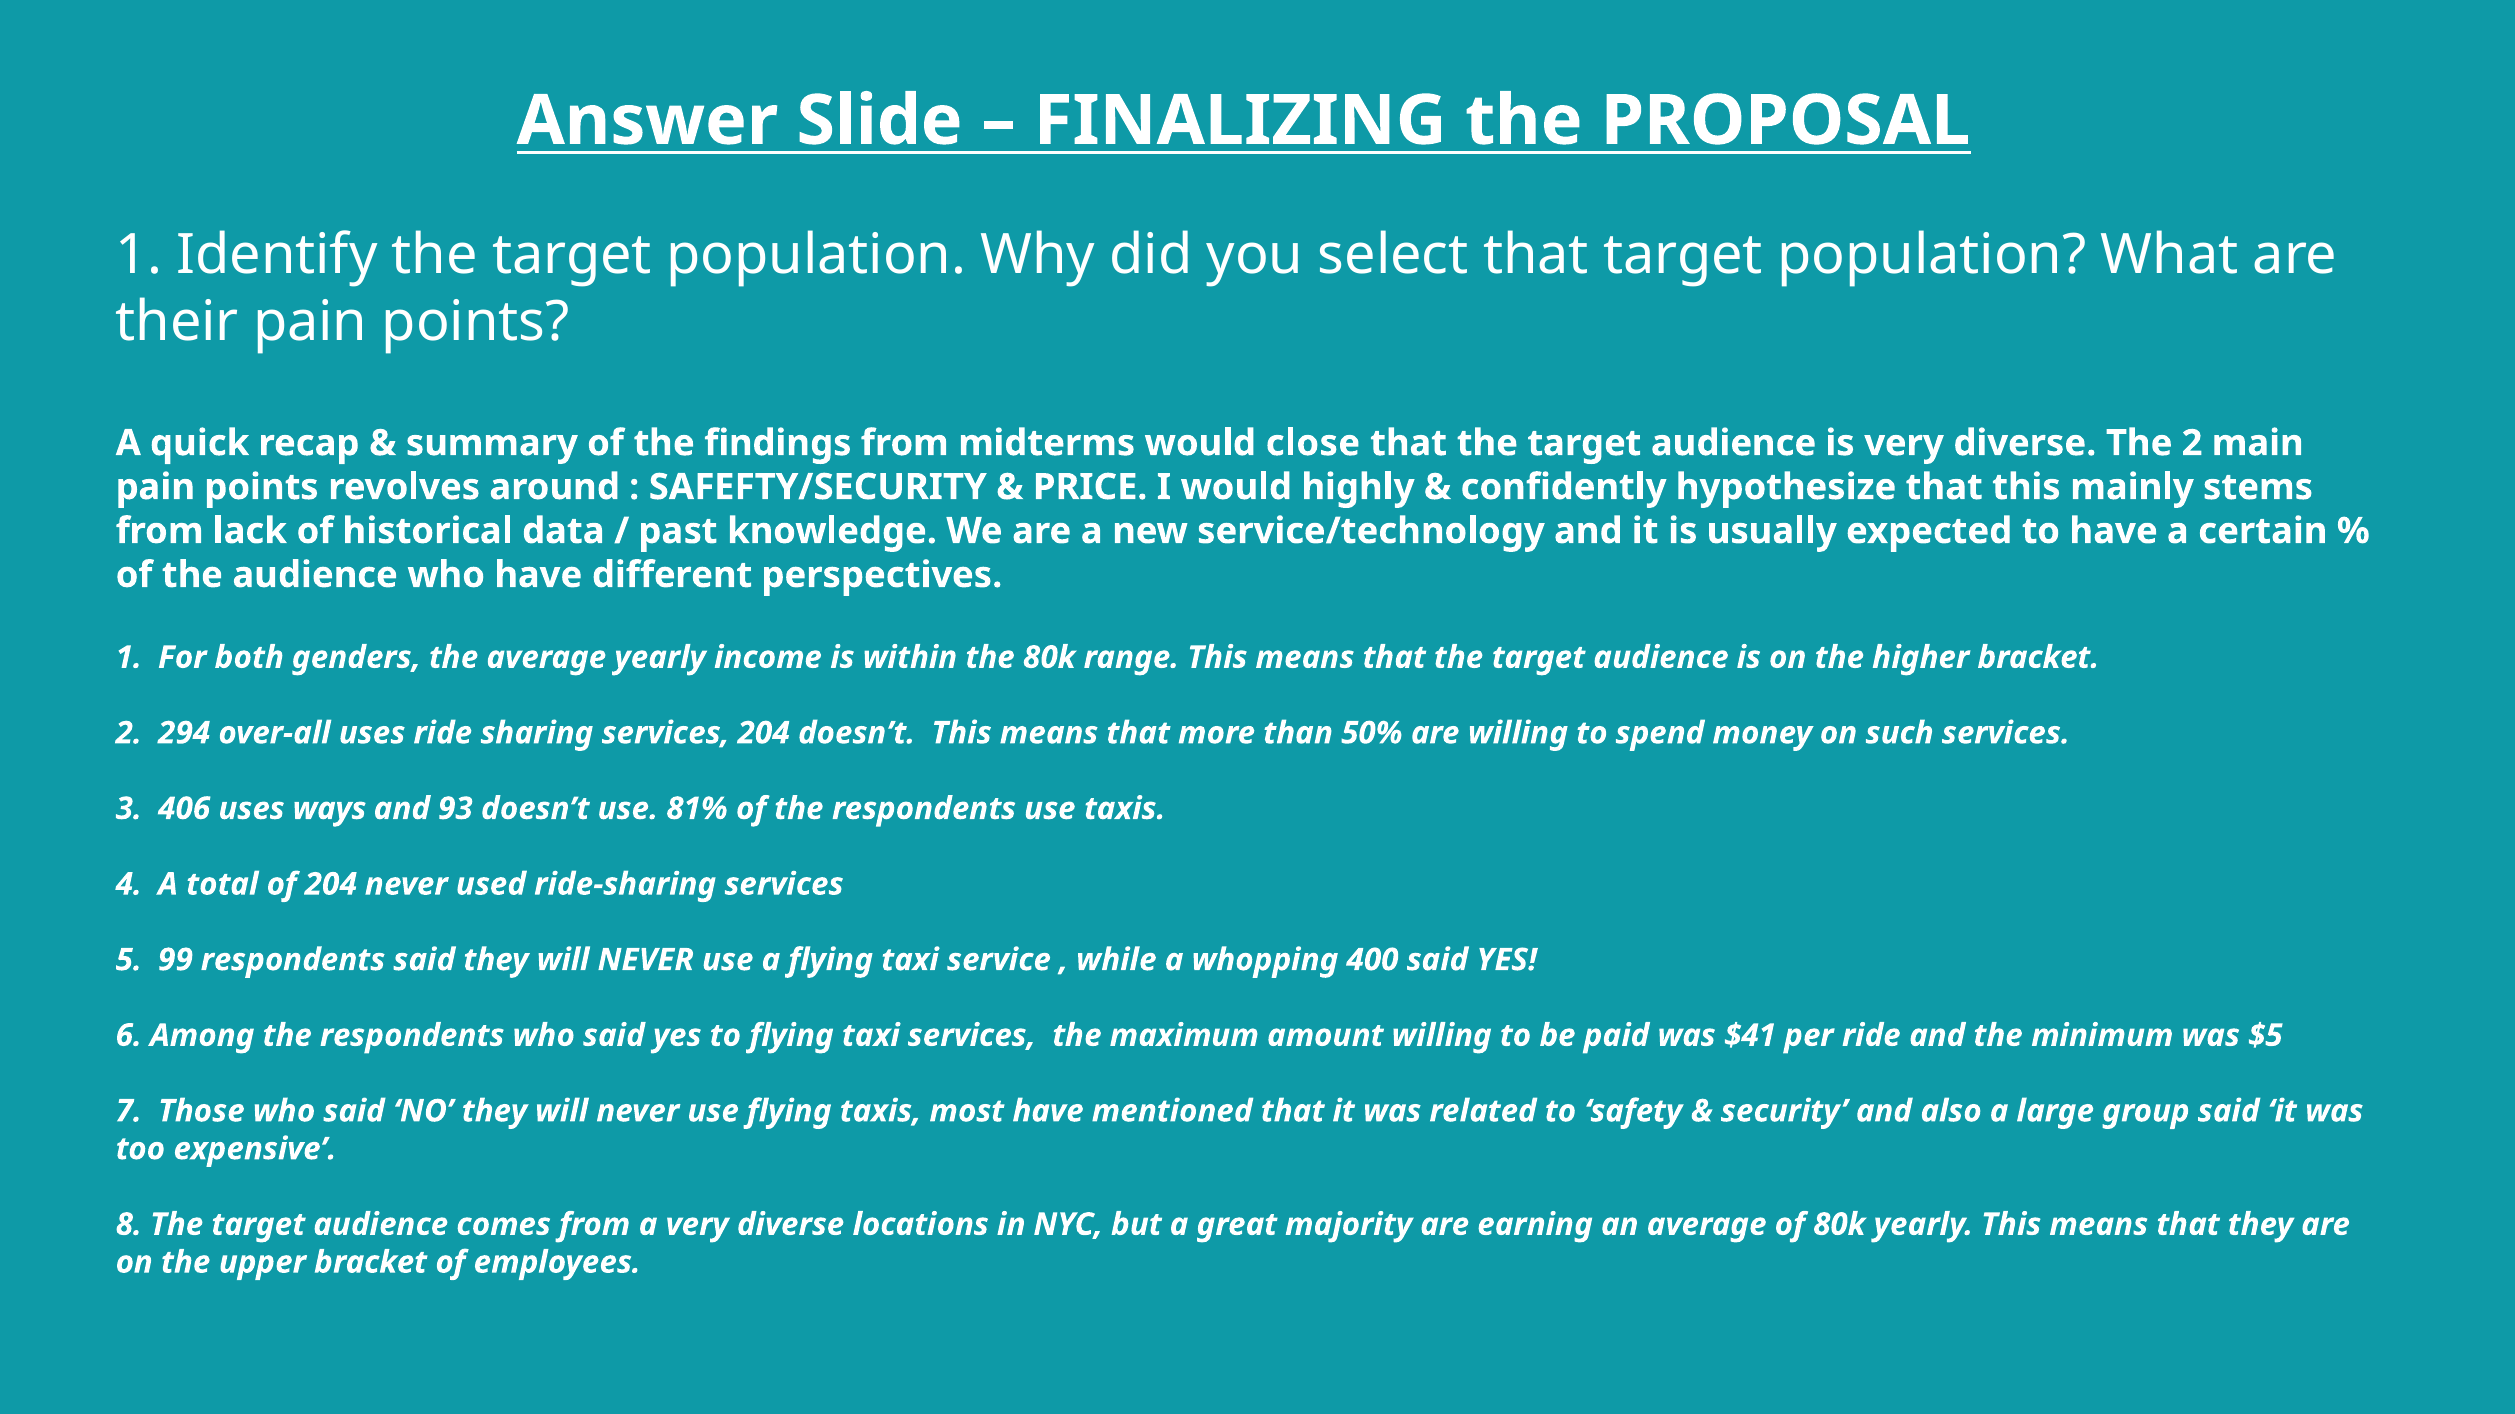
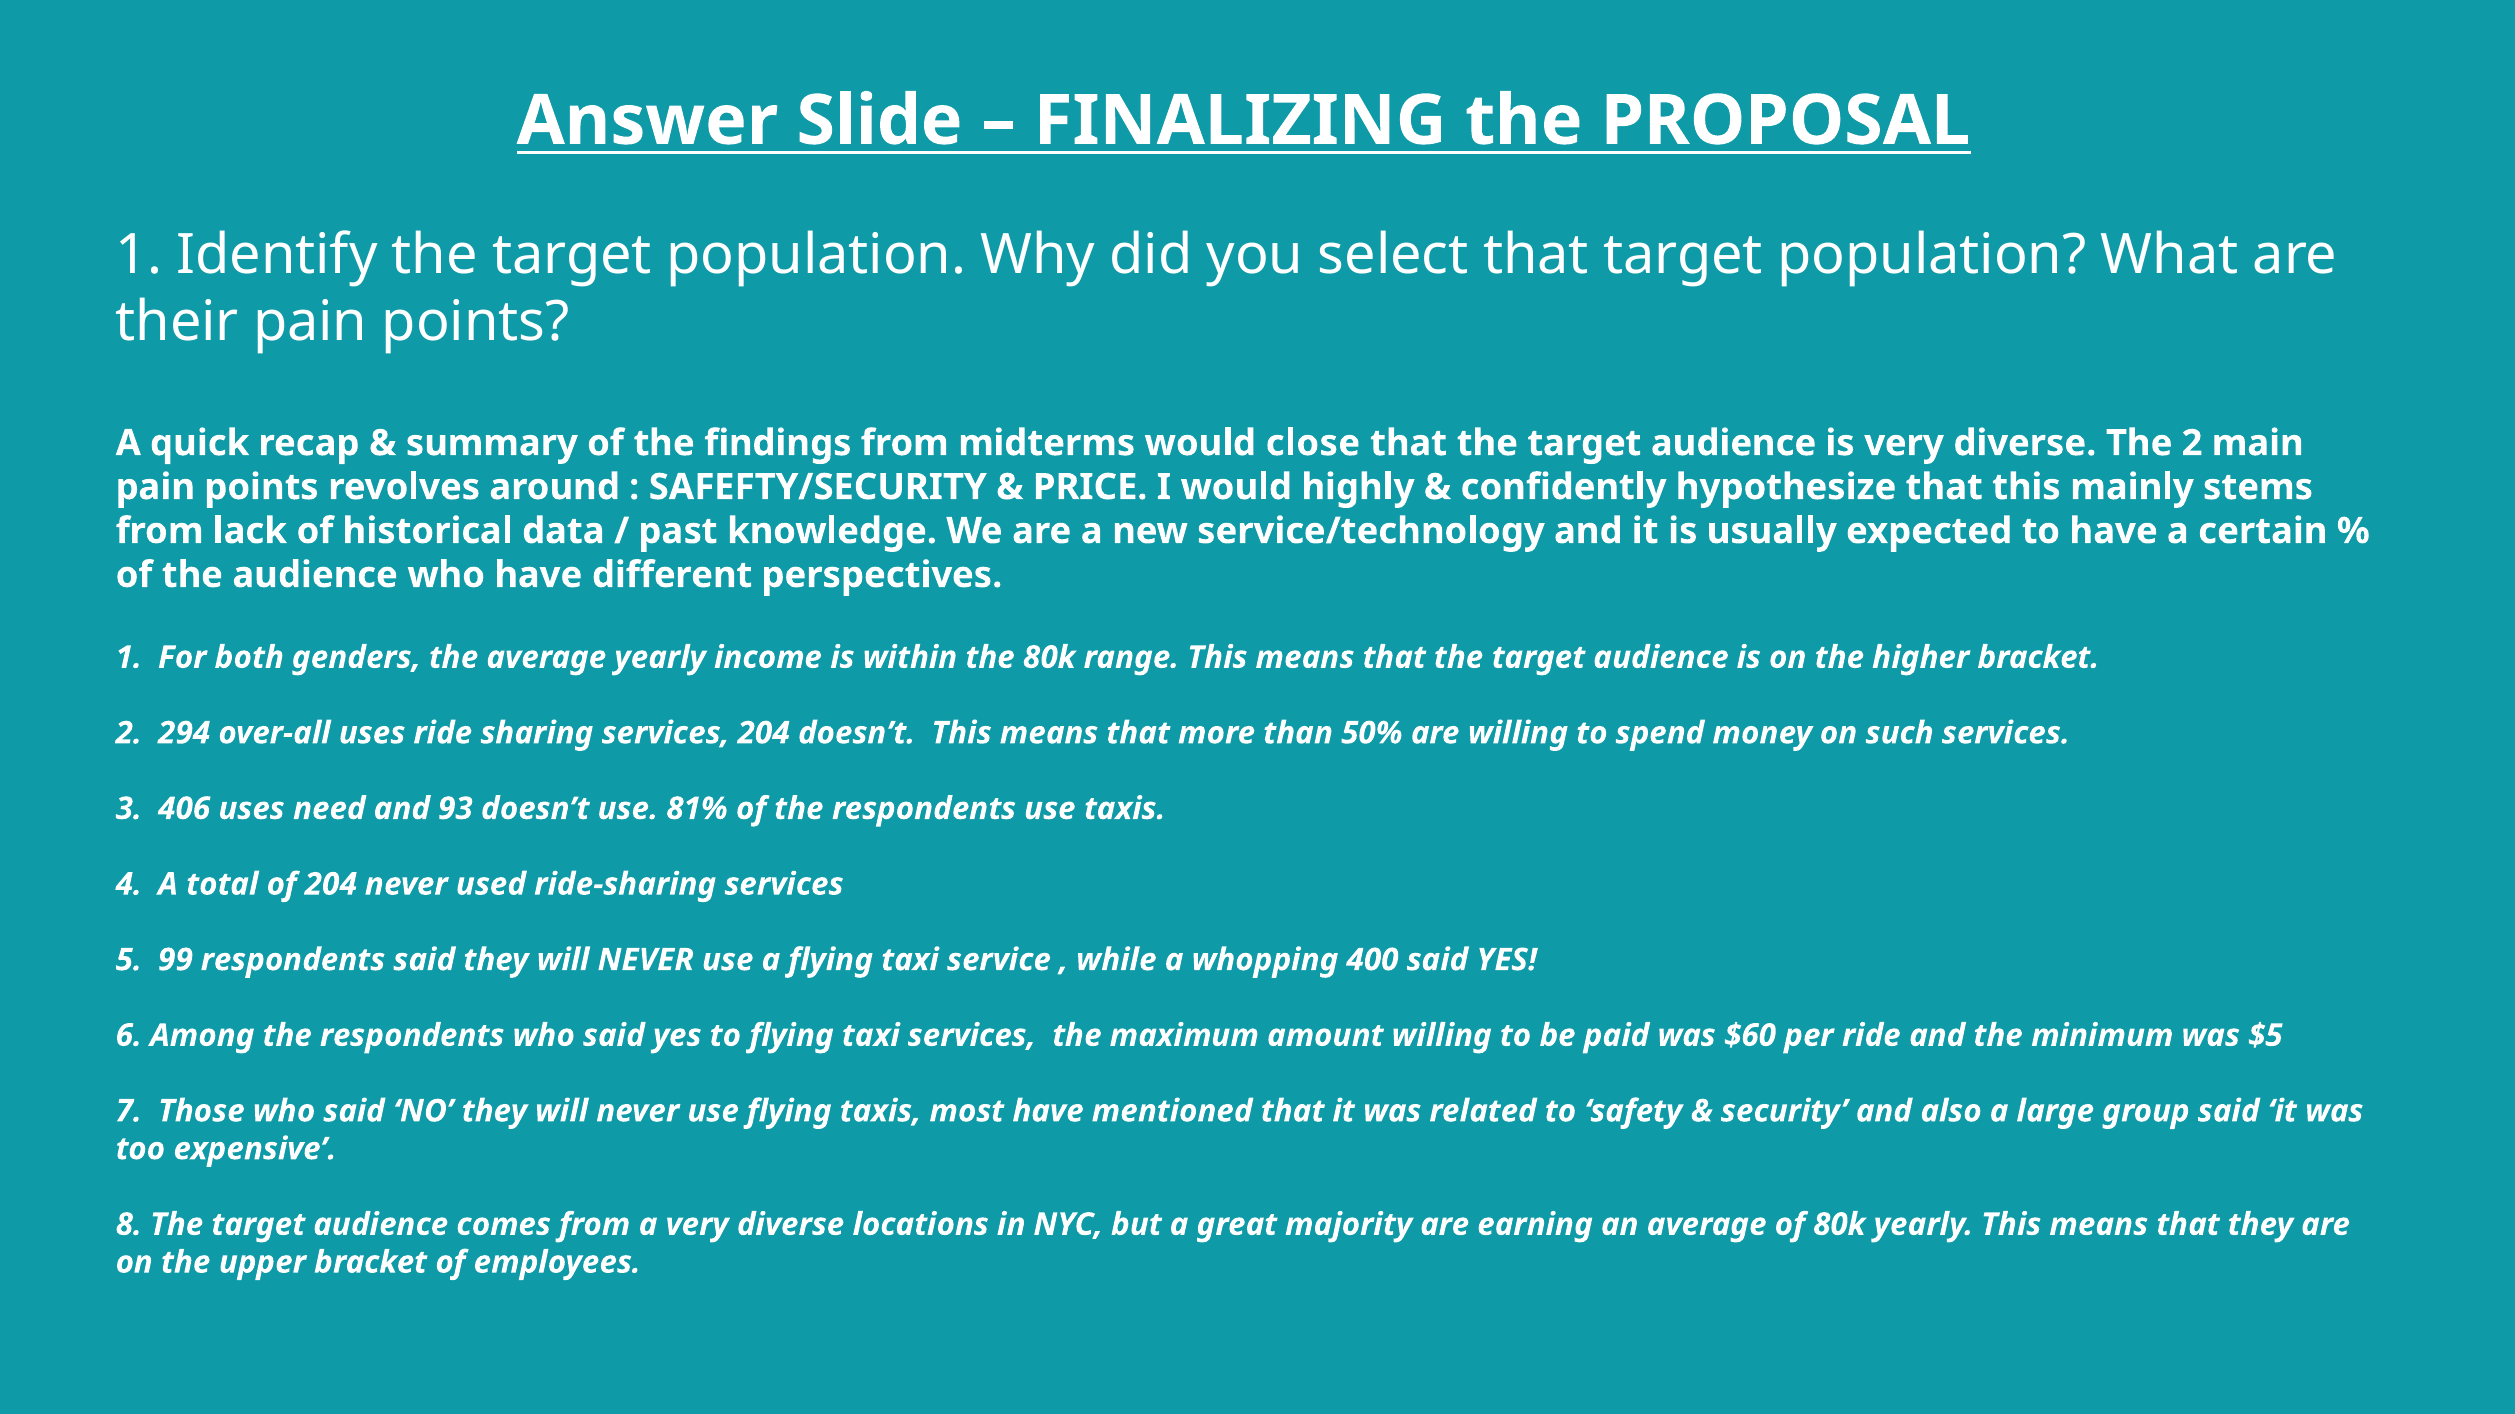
ways: ways -> need (329, 809)
$41: $41 -> $60 (1750, 1036)
